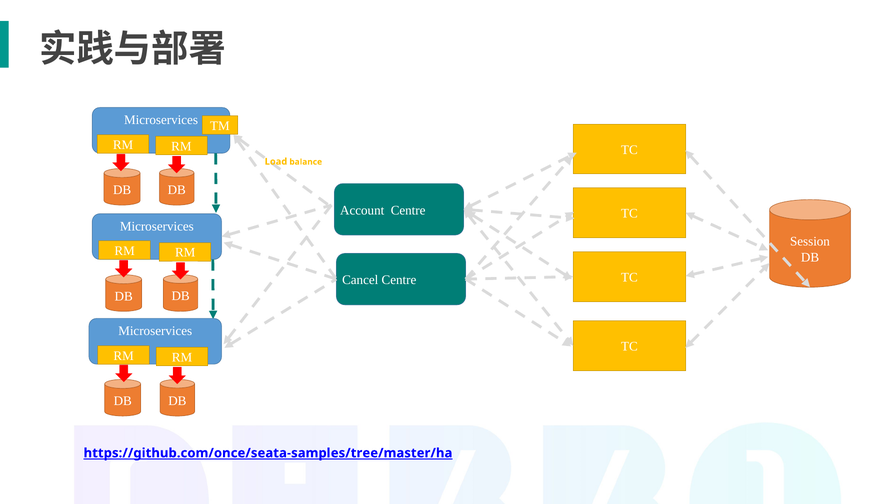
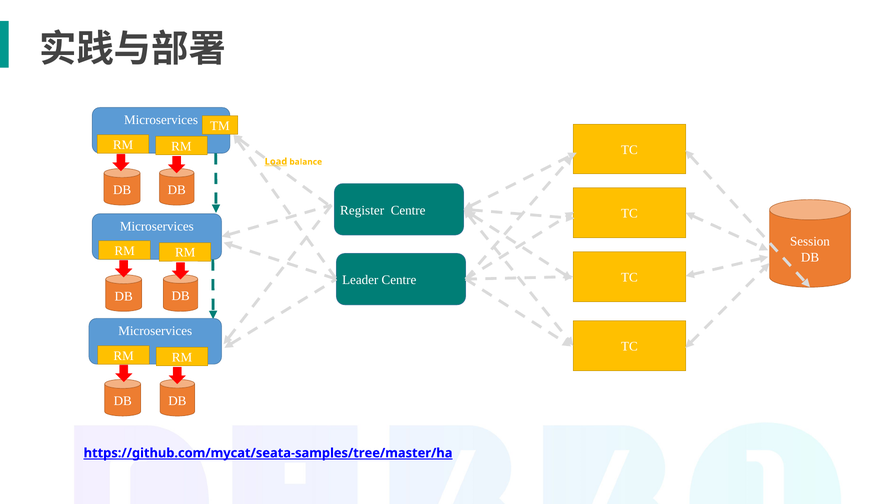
Load underline: none -> present (276, 162)
Account: Account -> Register (362, 210)
Cancel: Cancel -> Leader (360, 280)
https://github.com/once/seata-samples/tree/master/ha: https://github.com/once/seata-samples/tree/master/ha -> https://github.com/mycat/seata-samples/tree/master/ha (268, 453)
